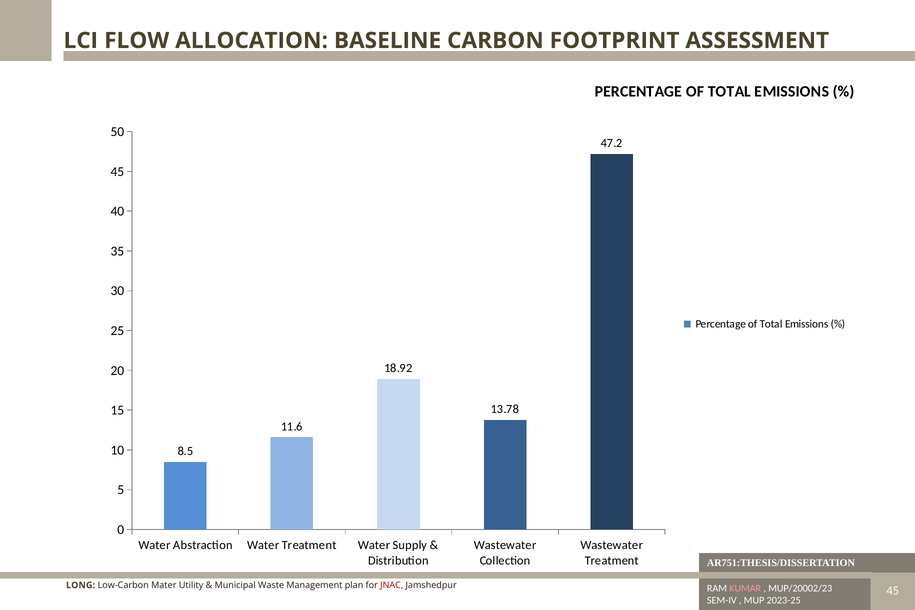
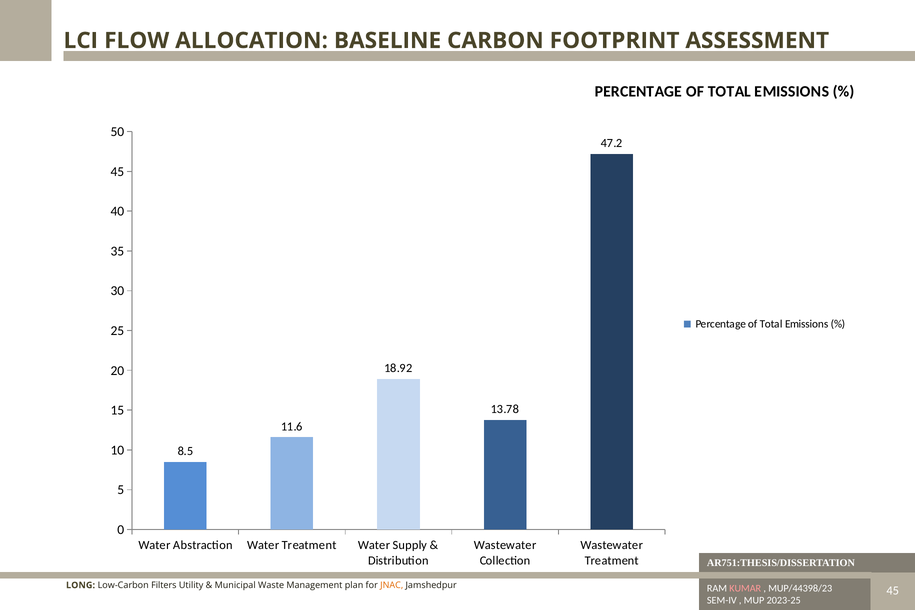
Mater: Mater -> Filters (164, 585)
JNAC colour: red -> orange (392, 585)
MUP/20002/23: MUP/20002/23 -> MUP/44398/23 (800, 588)
